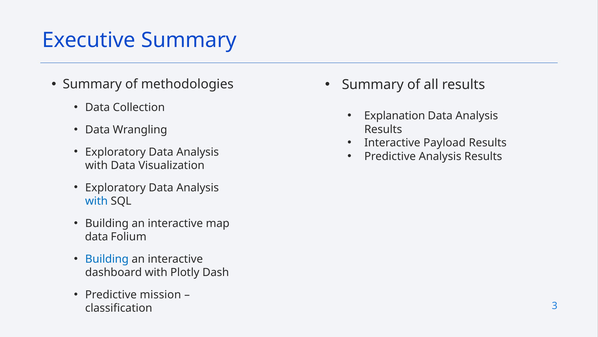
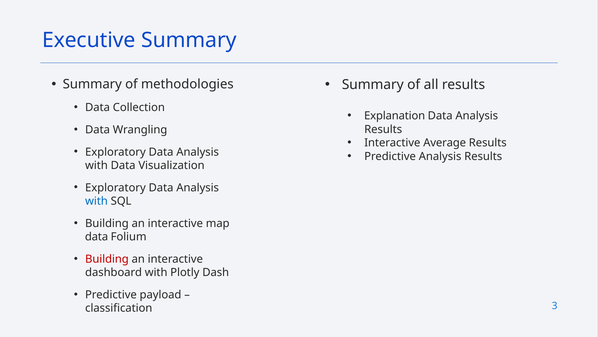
Payload: Payload -> Average (445, 143)
Building colour: blue -> red (107, 259)
mission: mission -> payload (161, 294)
